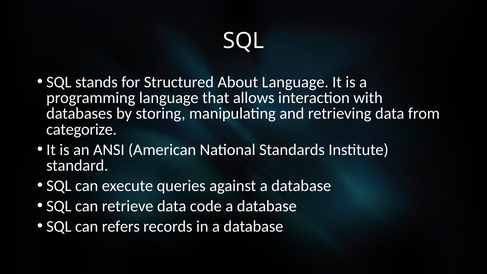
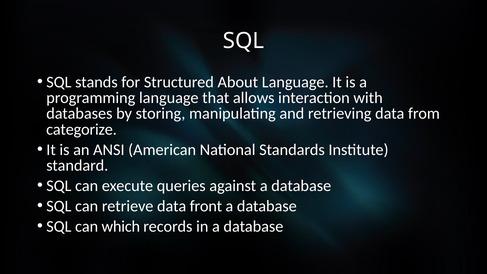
code: code -> front (206, 206)
refers: refers -> which (121, 227)
